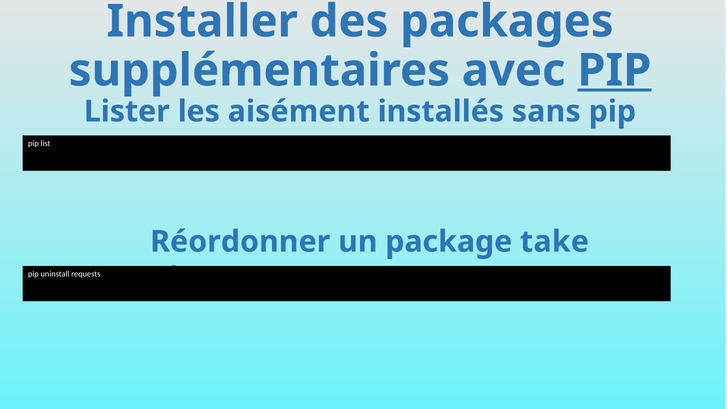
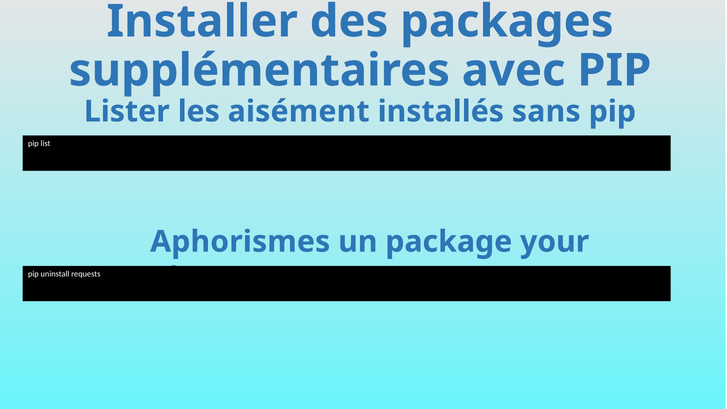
PIP underline: present -> none (614, 70)
Réordonner: Réordonner -> Aphorismes (240, 242)
take: take -> your (555, 242)
